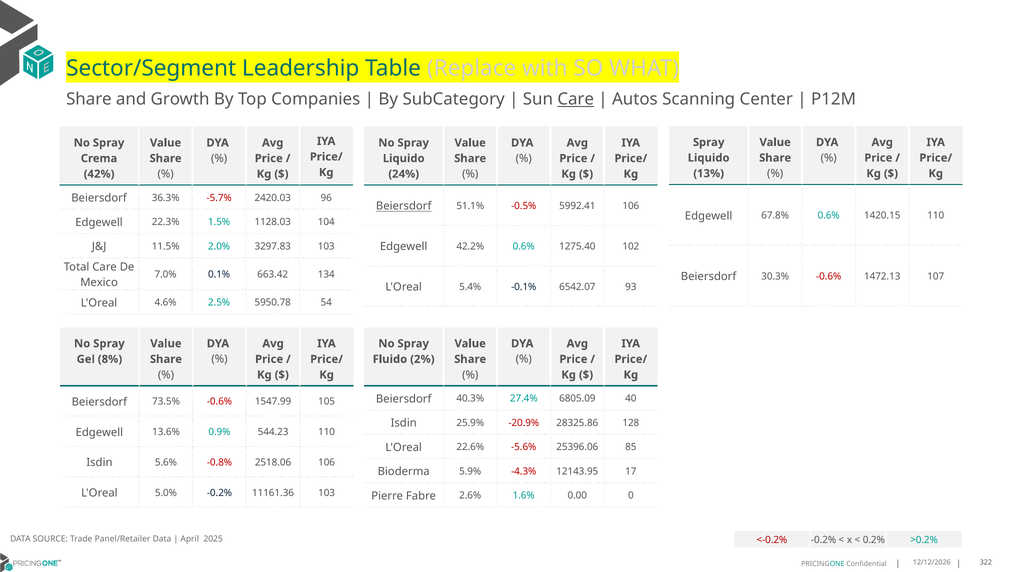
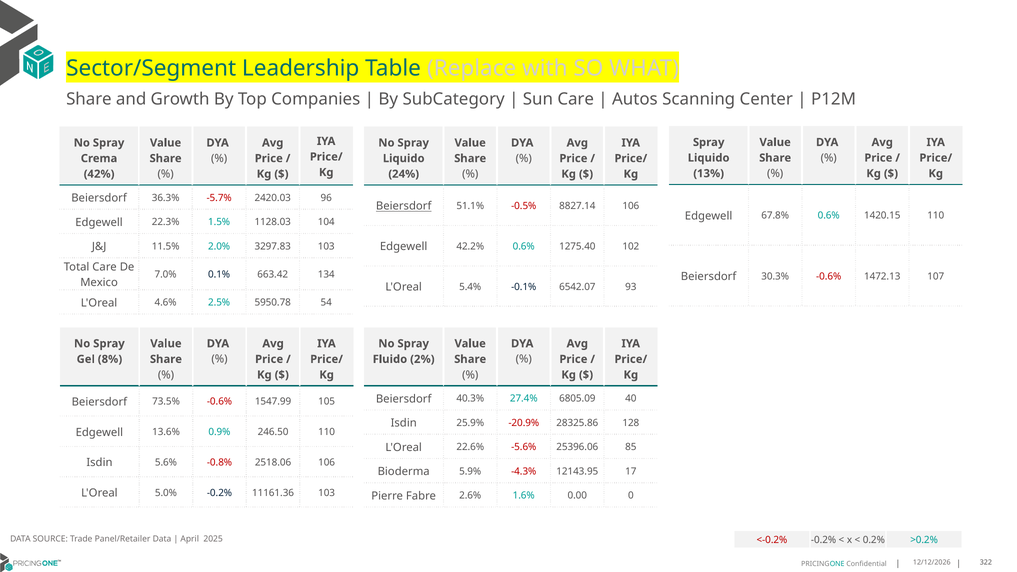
Care underline: present -> none (576, 99)
5992.41: 5992.41 -> 8827.14 (577, 206)
544.23: 544.23 -> 246.50 (273, 432)
